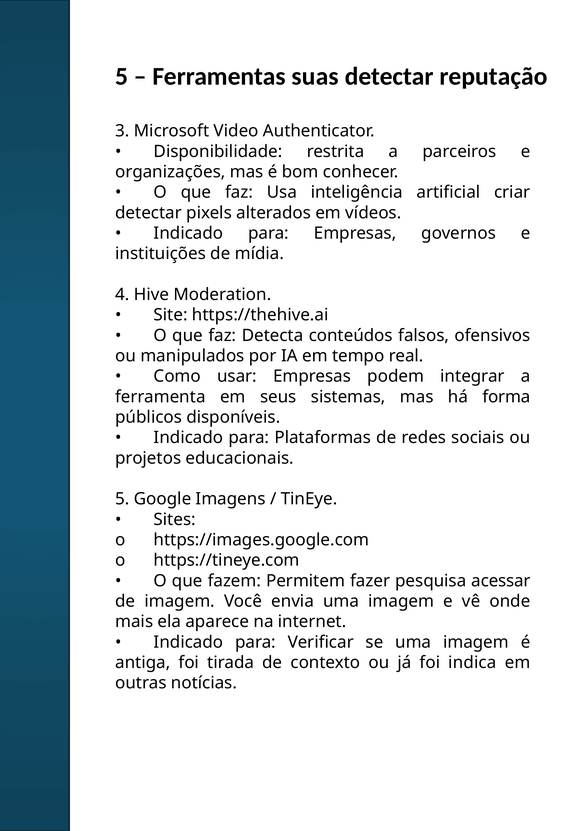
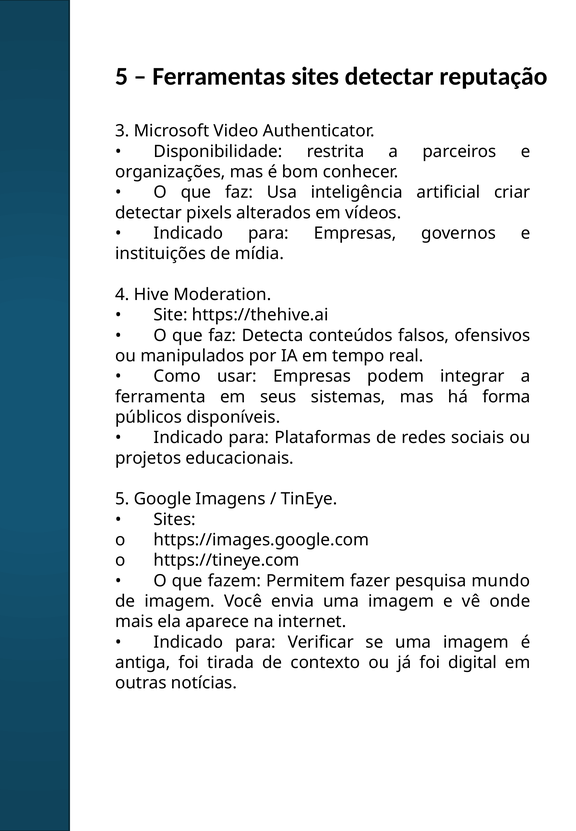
Ferramentas suas: suas -> sites (315, 76)
acessar: acessar -> mundo (501, 581)
indica: indica -> digital (472, 663)
